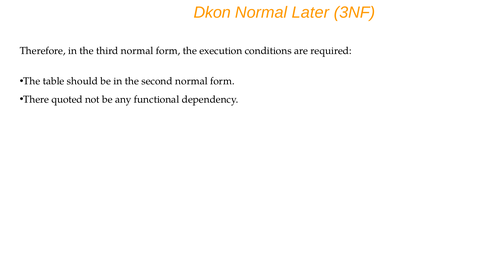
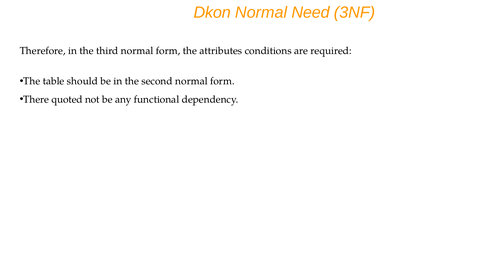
Later: Later -> Need (311, 13)
execution: execution -> attributes (221, 51)
